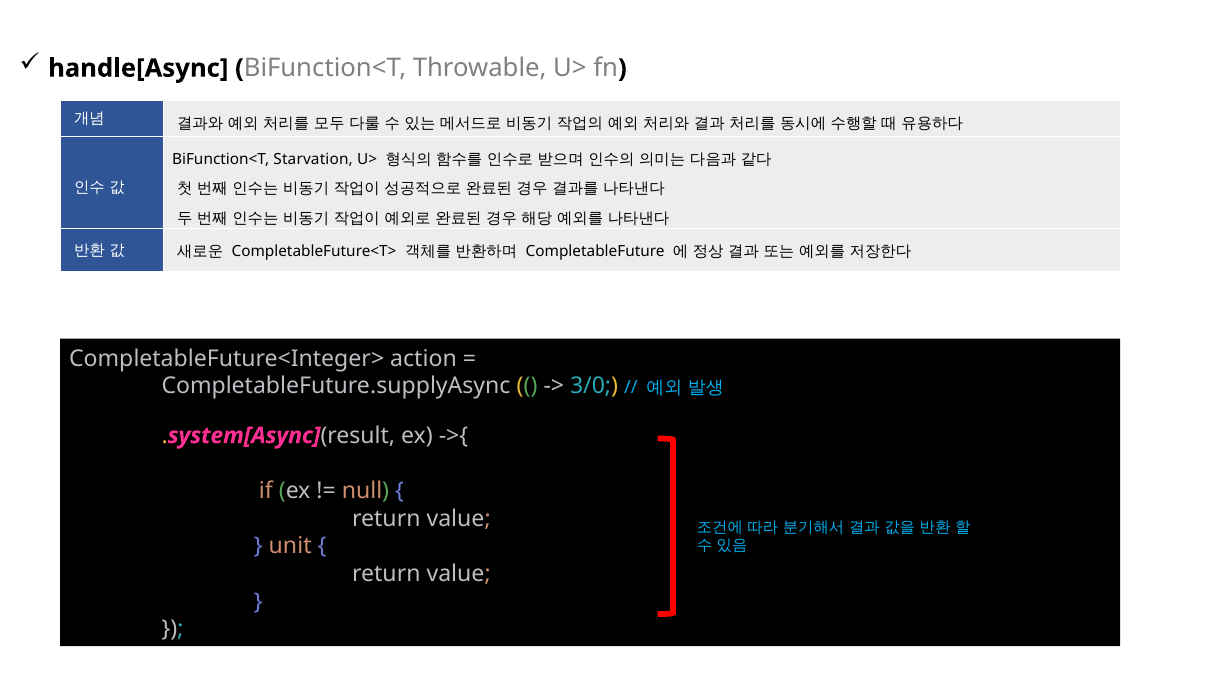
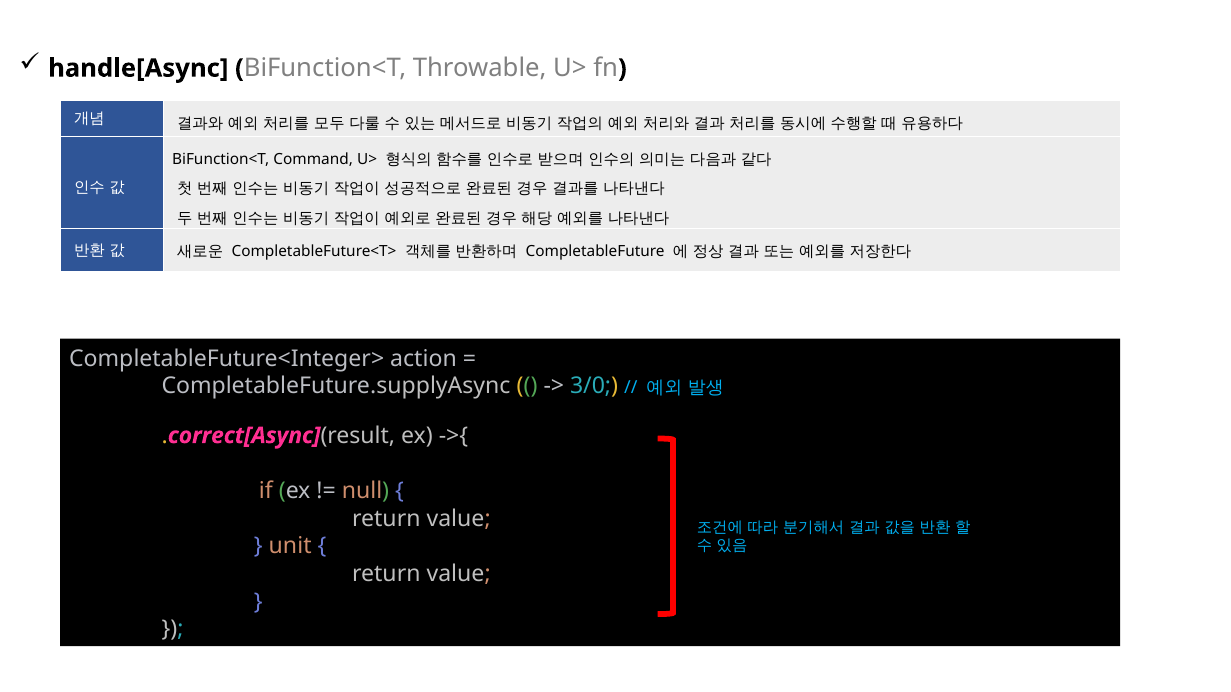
Starvation: Starvation -> Command (313, 160)
system[Async: system[Async -> correct[Async (244, 436)
